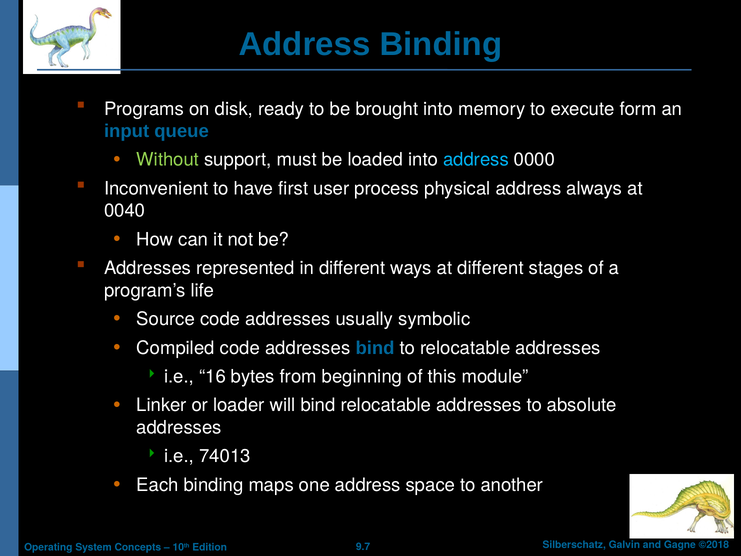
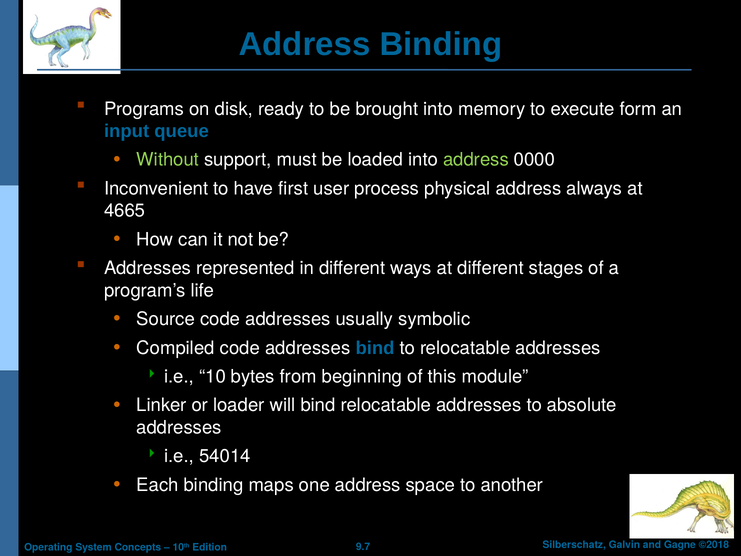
address colour: light blue -> light green (476, 160)
0040: 0040 -> 4665 (125, 211)
16: 16 -> 10 (212, 376)
74013: 74013 -> 54014 (225, 456)
